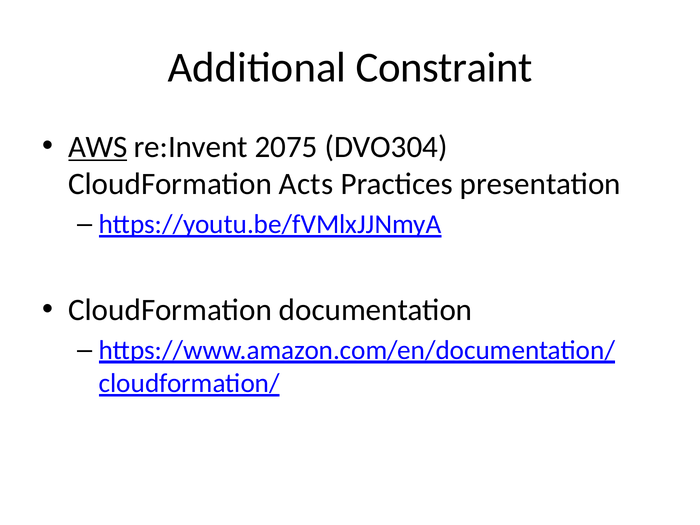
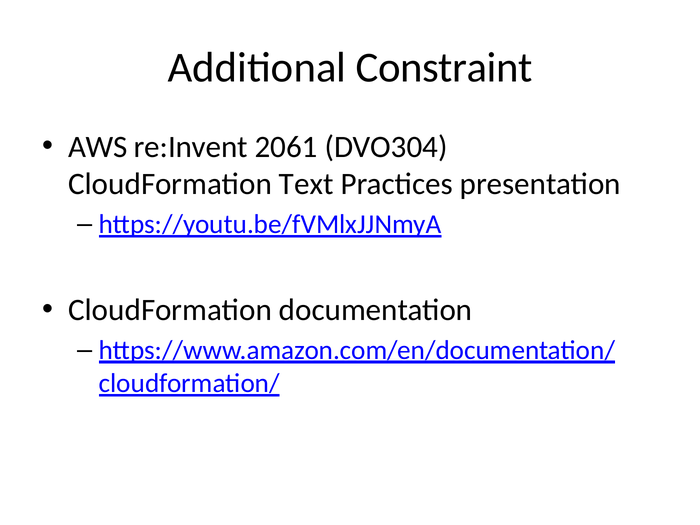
AWS underline: present -> none (98, 147)
2075: 2075 -> 2061 (286, 147)
Acts: Acts -> Text (306, 184)
